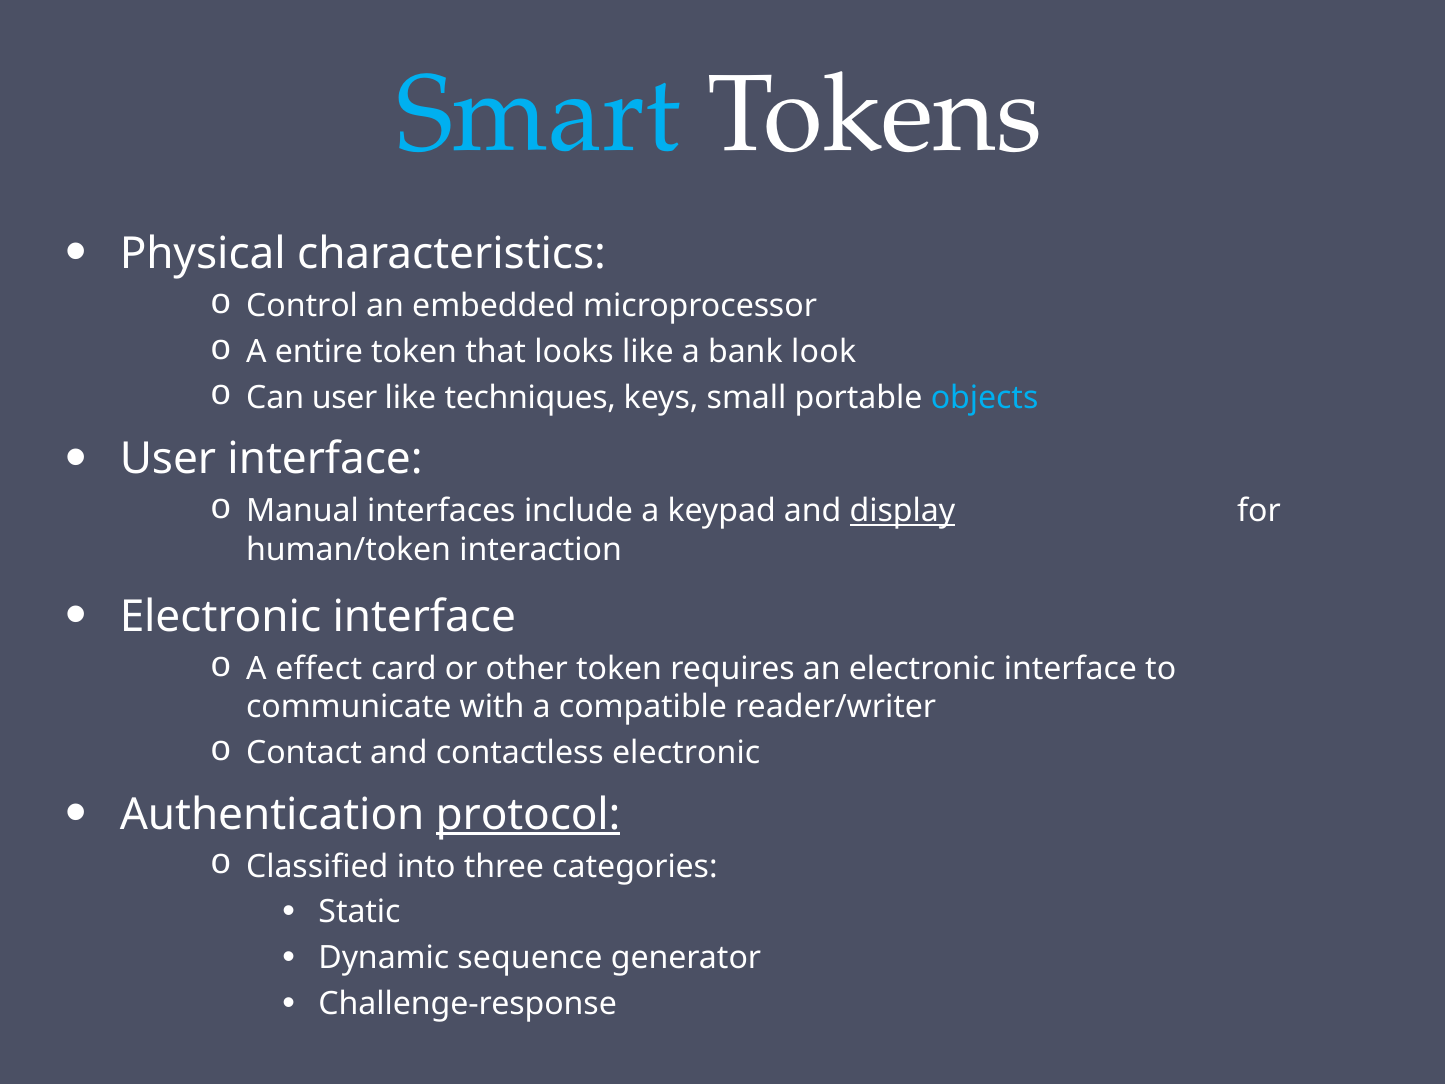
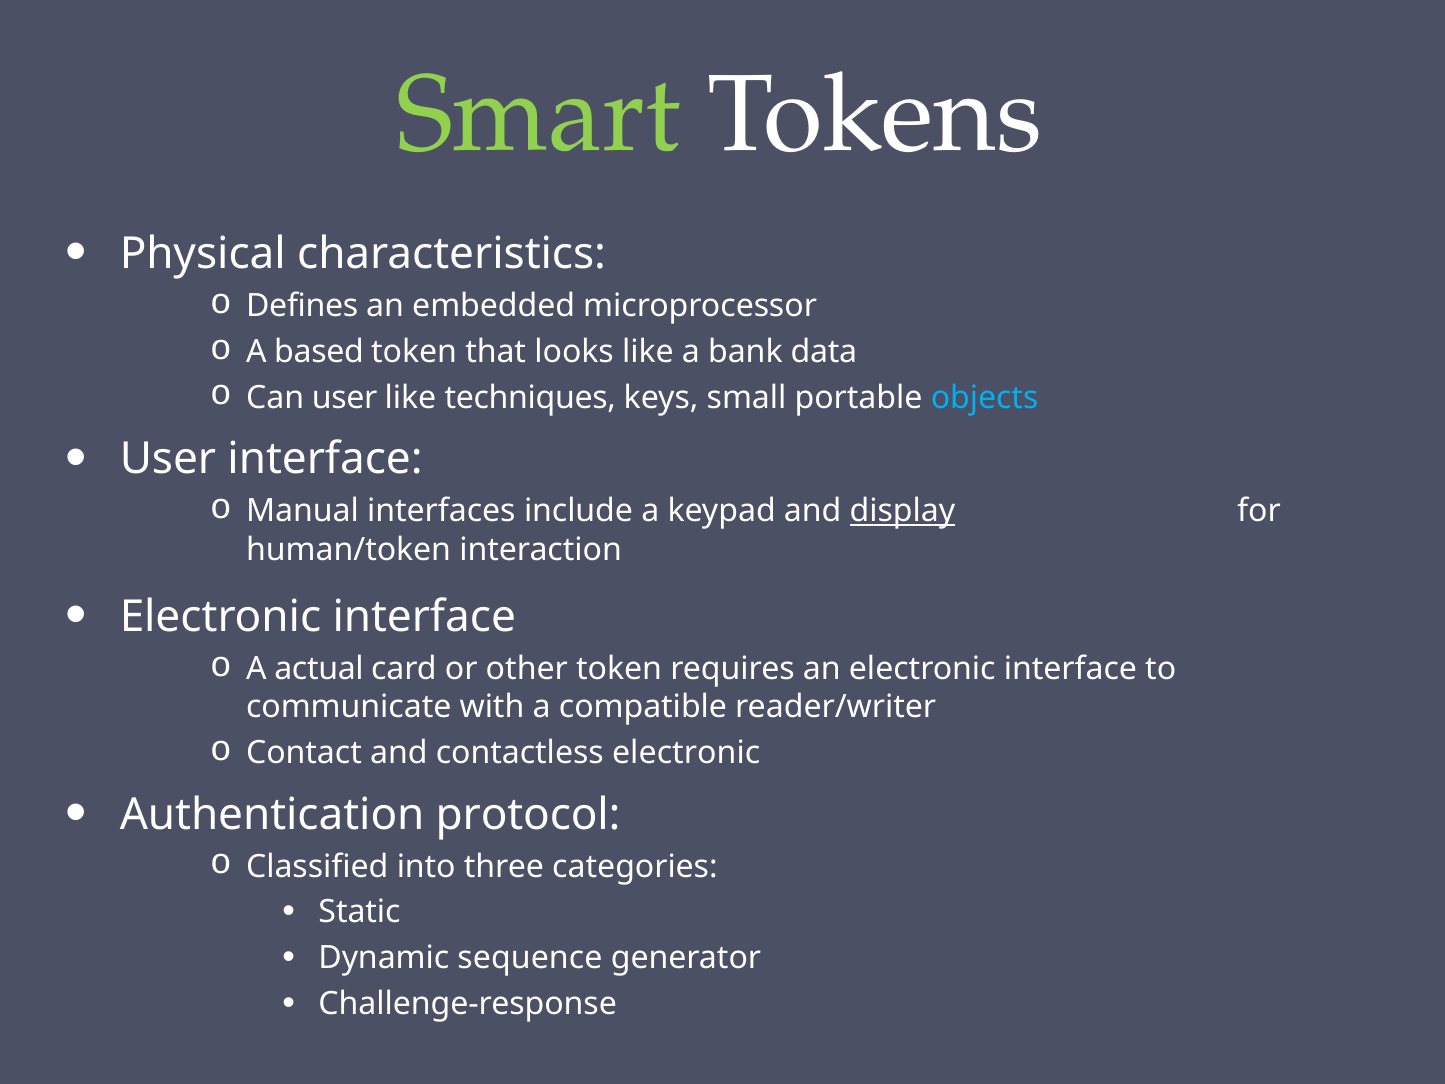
Smart colour: light blue -> light green (538, 115)
Control: Control -> Defines (302, 306)
entire: entire -> based (319, 352)
look: look -> data (824, 352)
effect: effect -> actual (319, 669)
protocol underline: present -> none (528, 814)
